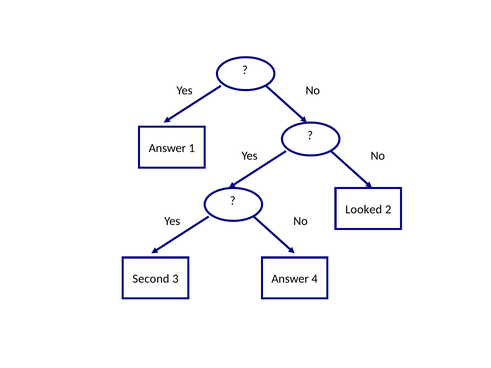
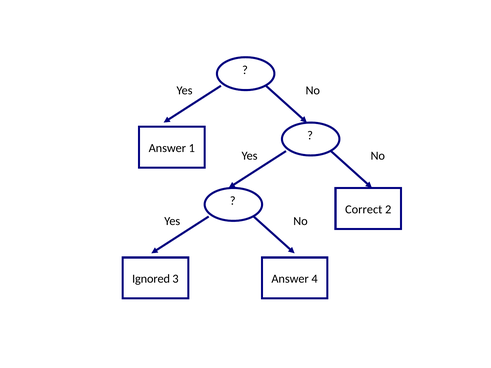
Looked: Looked -> Correct (364, 209)
Second: Second -> Ignored (151, 279)
